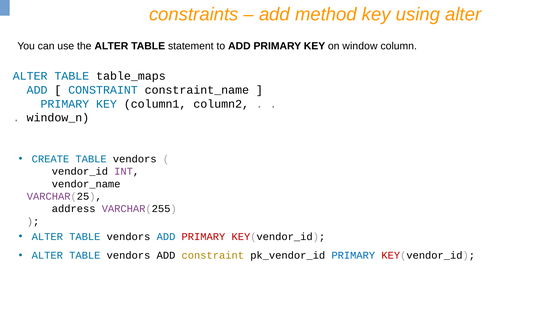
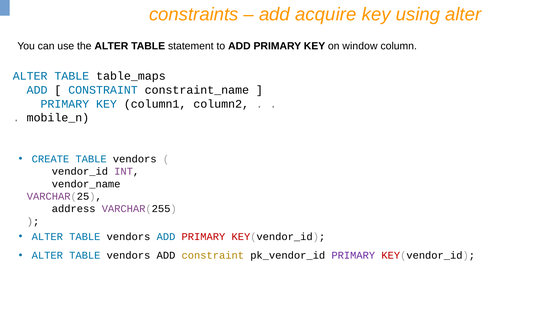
method: method -> acquire (326, 14)
window_n: window_n -> mobile_n (58, 118)
PRIMARY colour: blue -> purple (353, 256)
